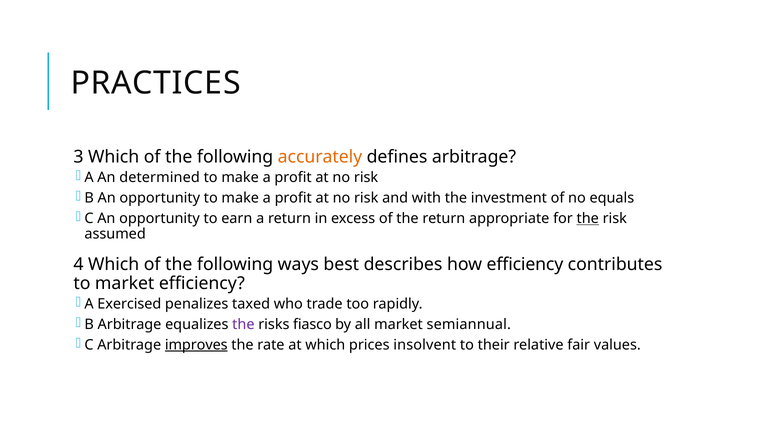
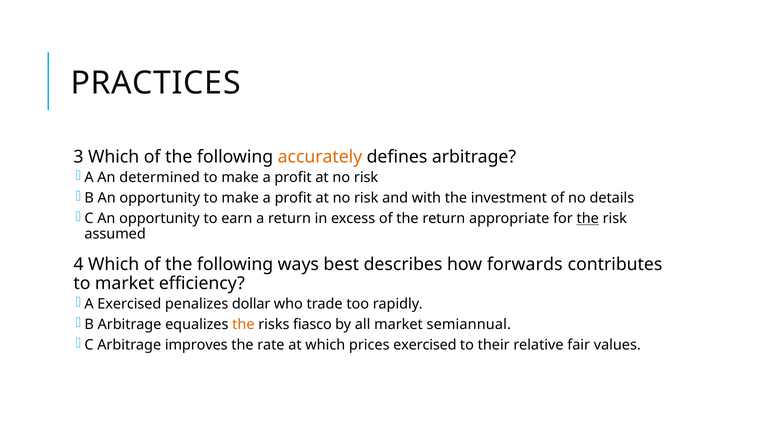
equals: equals -> details (612, 198)
how efficiency: efficiency -> forwards (525, 264)
taxed: taxed -> dollar (251, 304)
the colour: purple -> orange (243, 324)
improves underline: present -> none (196, 345)
prices insolvent: insolvent -> exercised (425, 345)
